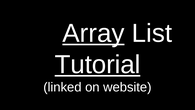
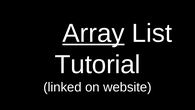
Tutorial underline: present -> none (98, 64)
